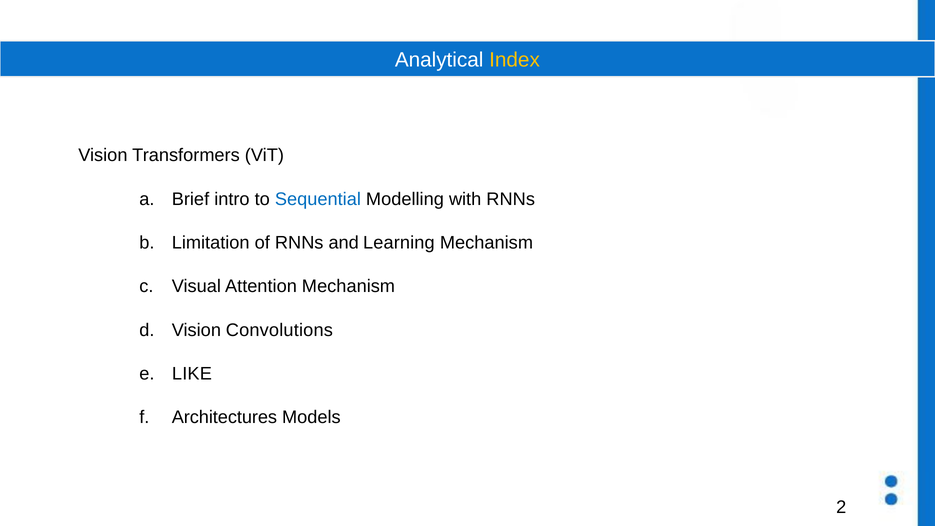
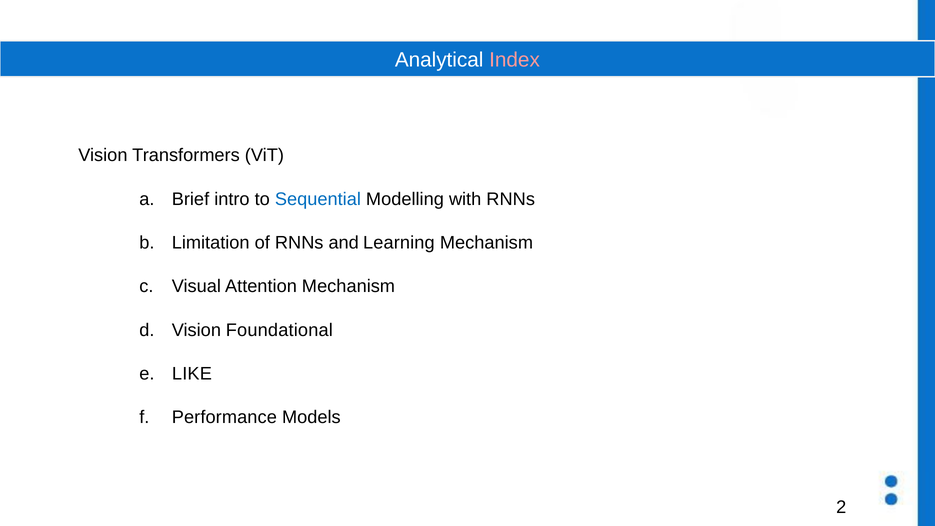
Index colour: yellow -> pink (515, 60)
Convolutions: Convolutions -> Foundational (279, 330)
Architectures: Architectures -> Performance (224, 417)
